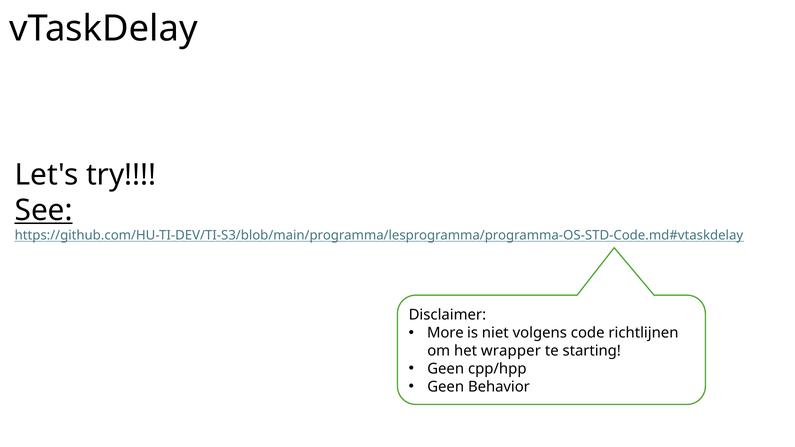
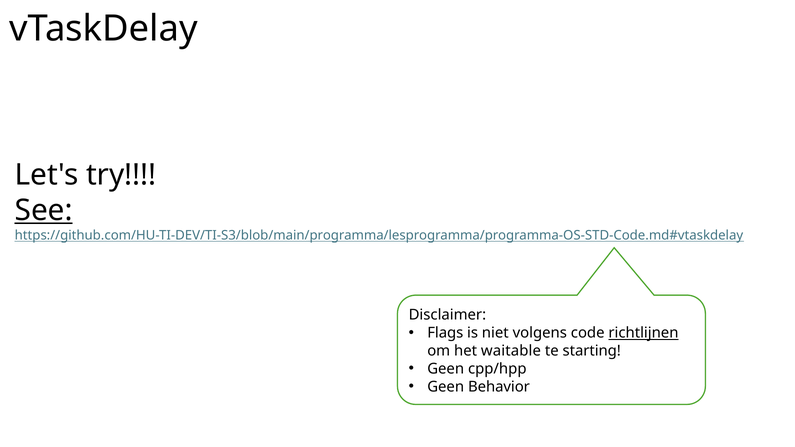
More: More -> Flags (445, 333)
richtlijnen underline: none -> present (643, 333)
wrapper: wrapper -> waitable (511, 351)
